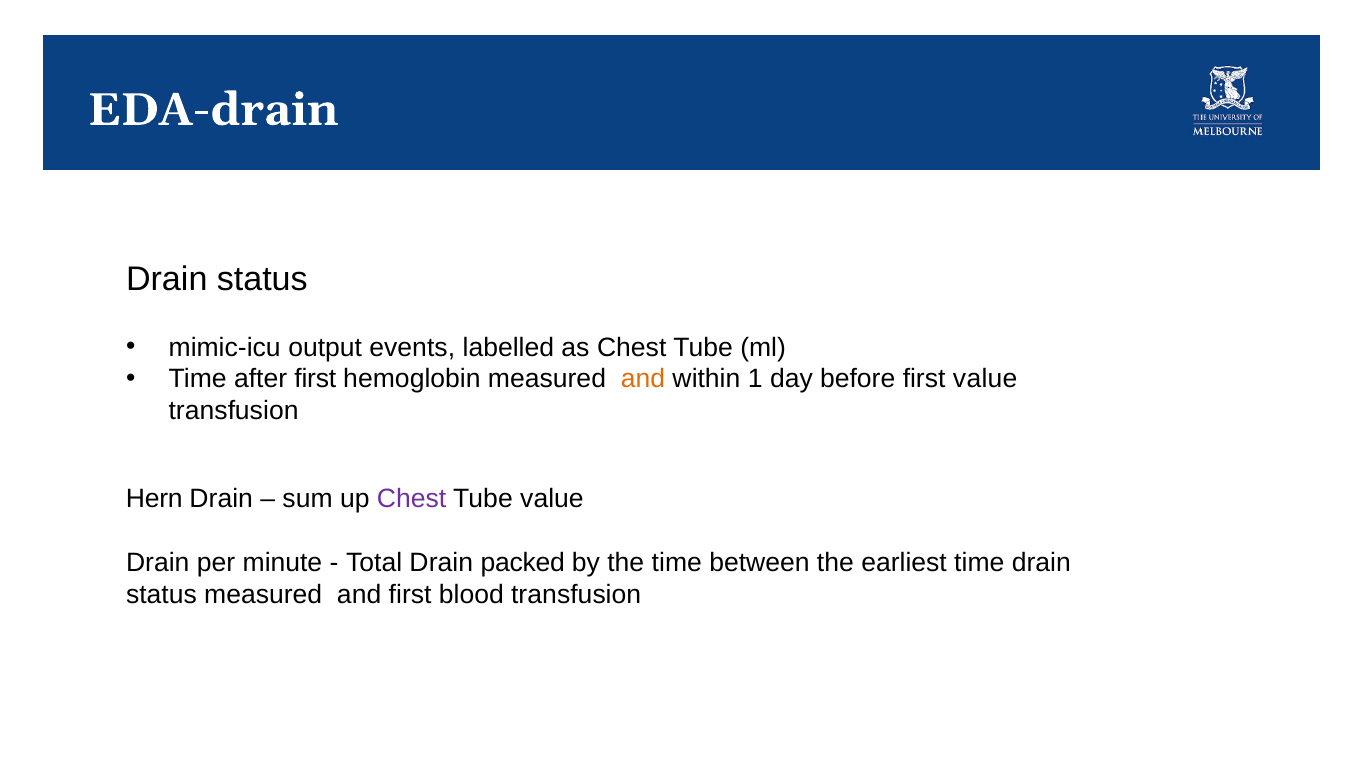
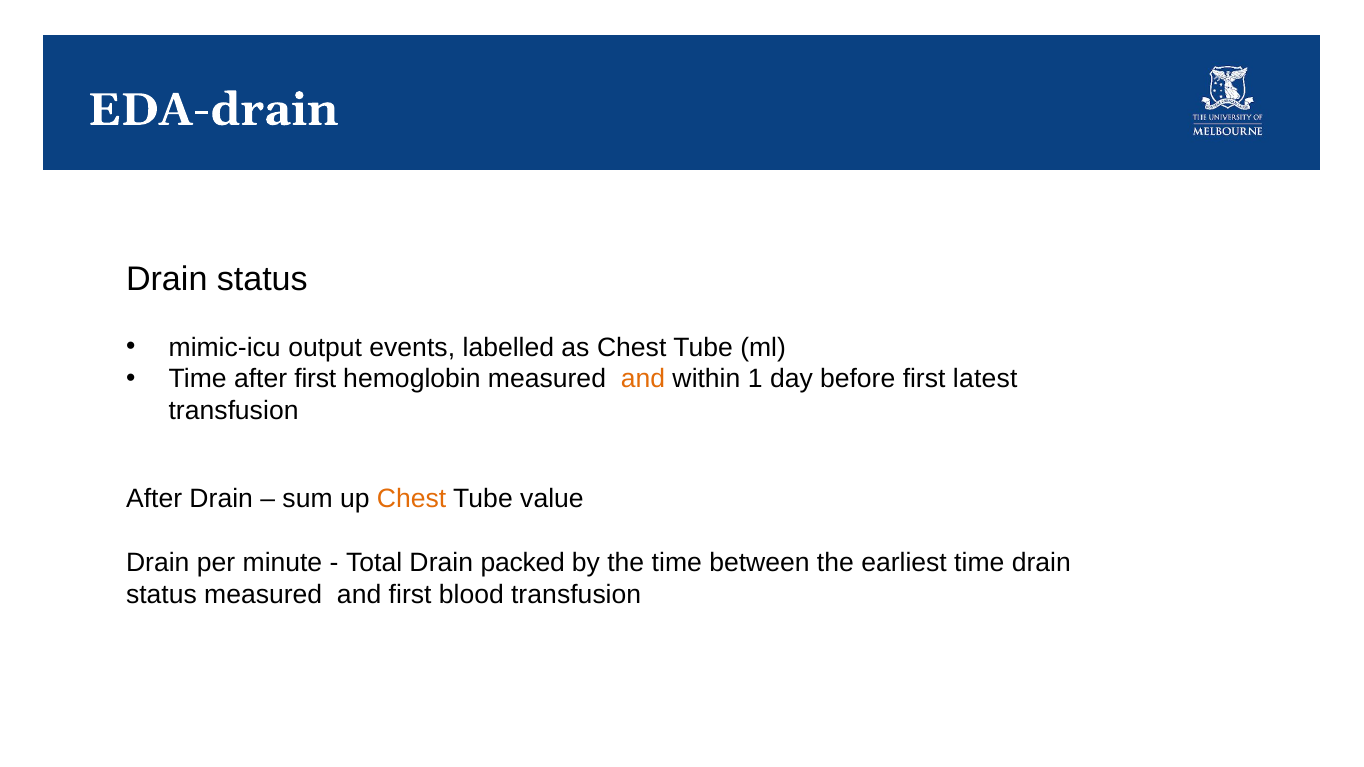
first value: value -> latest (985, 379)
Hern: Hern -> After (154, 499)
Chest colour: purple -> orange (412, 499)
